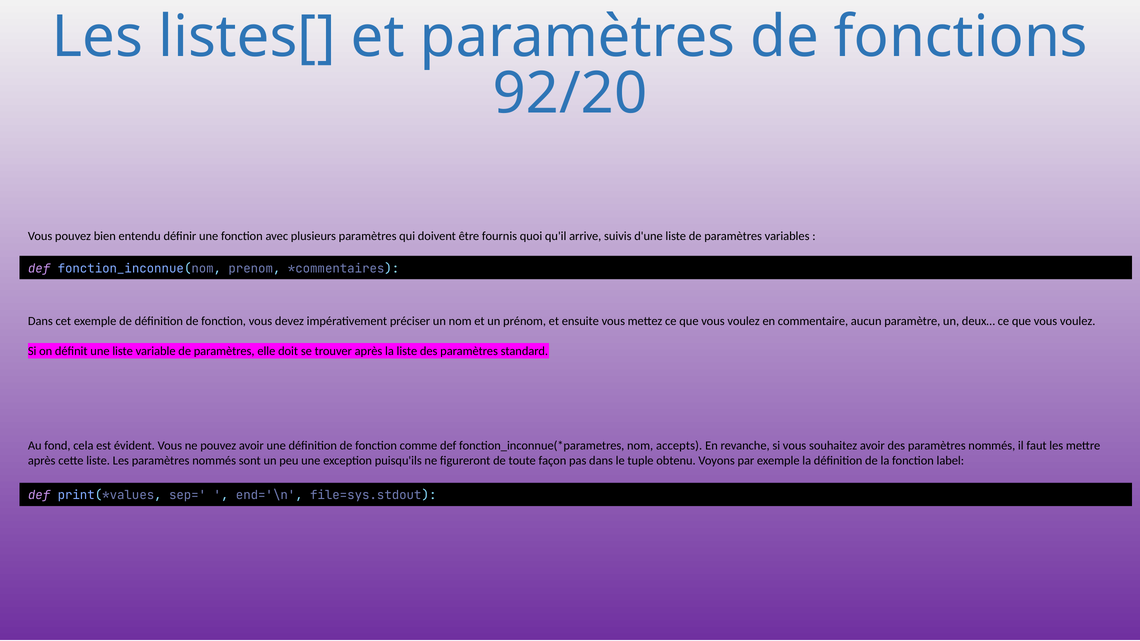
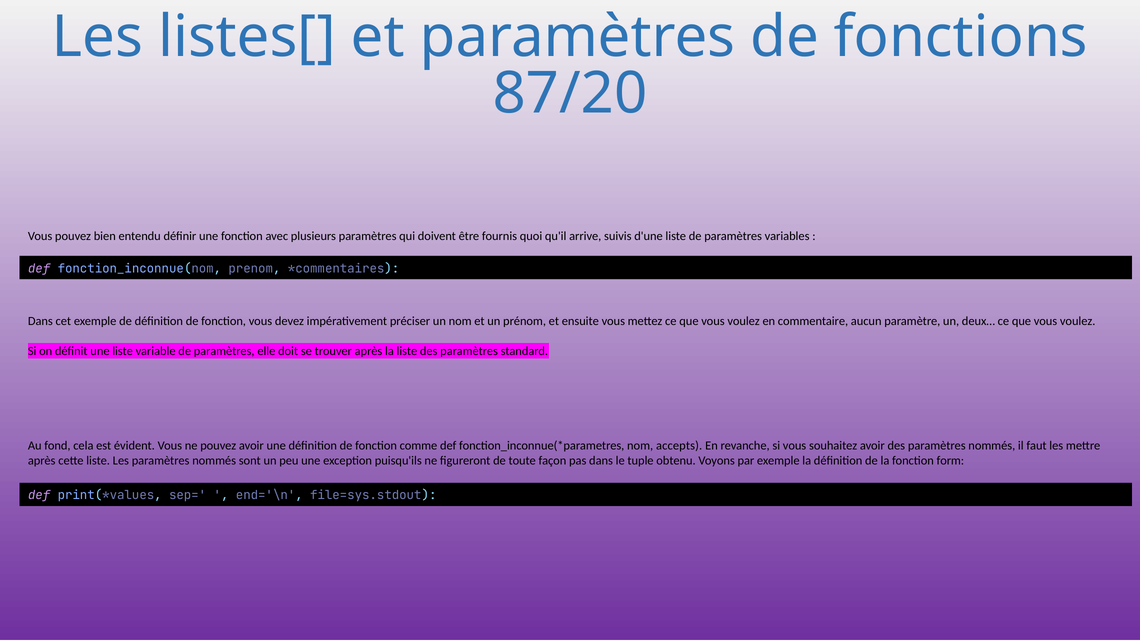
92/20: 92/20 -> 87/20 (570, 94)
label: label -> form (950, 461)
